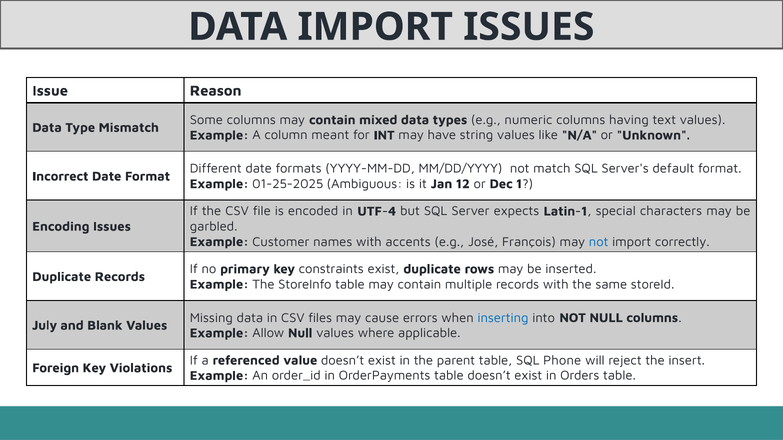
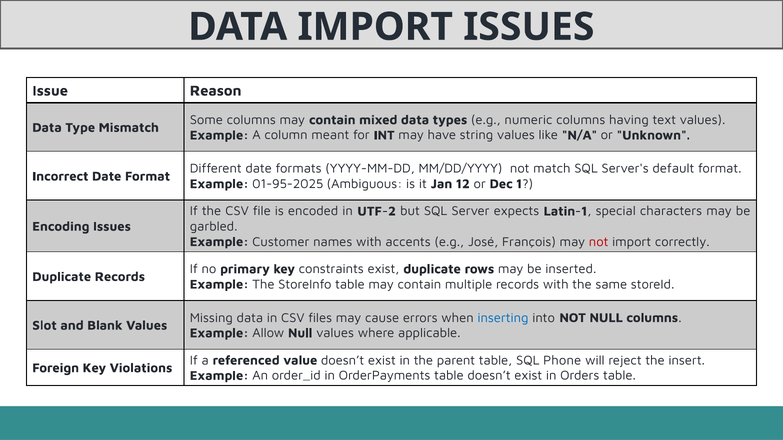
01-25-2025: 01-25-2025 -> 01-95-2025 (288, 184)
UTF-4: UTF-4 -> UTF-2 (377, 211)
not colour: blue -> red (599, 242)
July: July -> Slot (45, 326)
